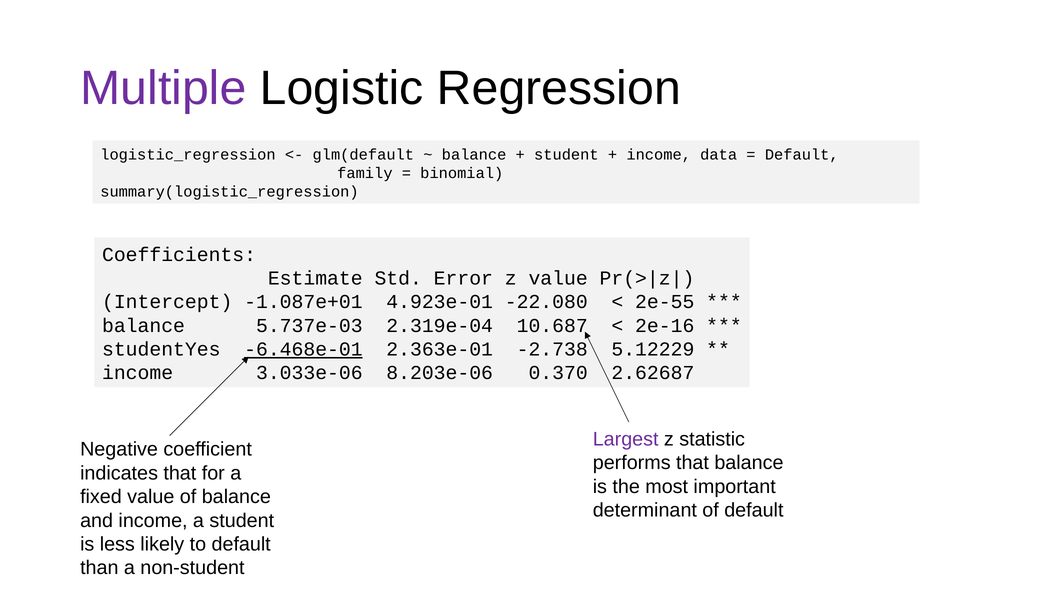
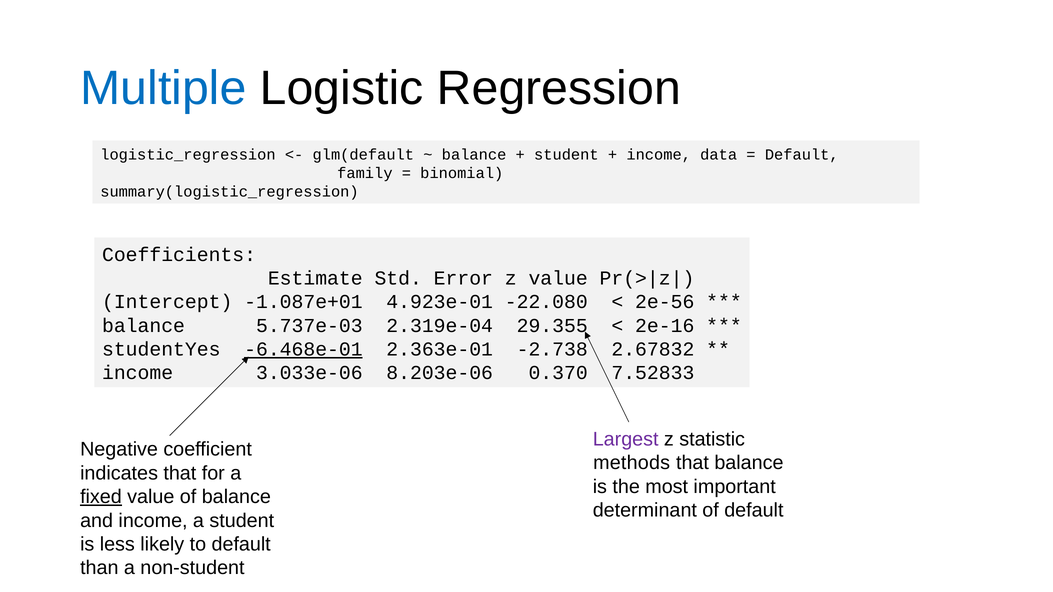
Multiple colour: purple -> blue (163, 88)
2e-55: 2e-55 -> 2e-56 (665, 302)
10.687: 10.687 -> 29.355 (552, 326)
5.12229: 5.12229 -> 2.67832 (653, 349)
2.62687: 2.62687 -> 7.52833 (653, 373)
performs: performs -> methods (632, 463)
fixed underline: none -> present (101, 497)
